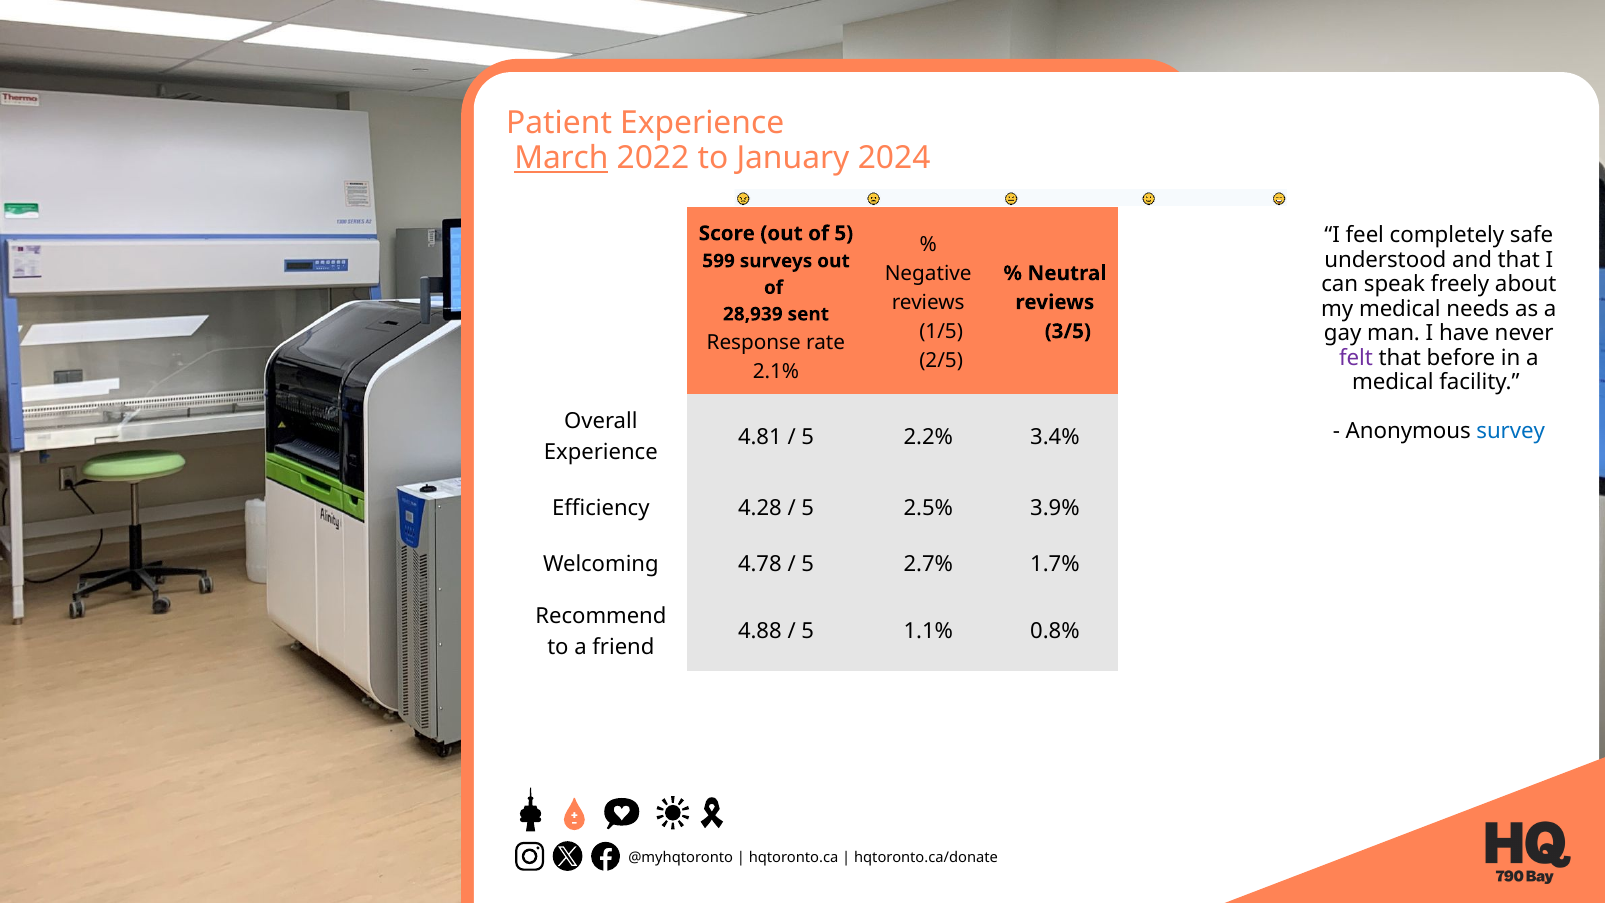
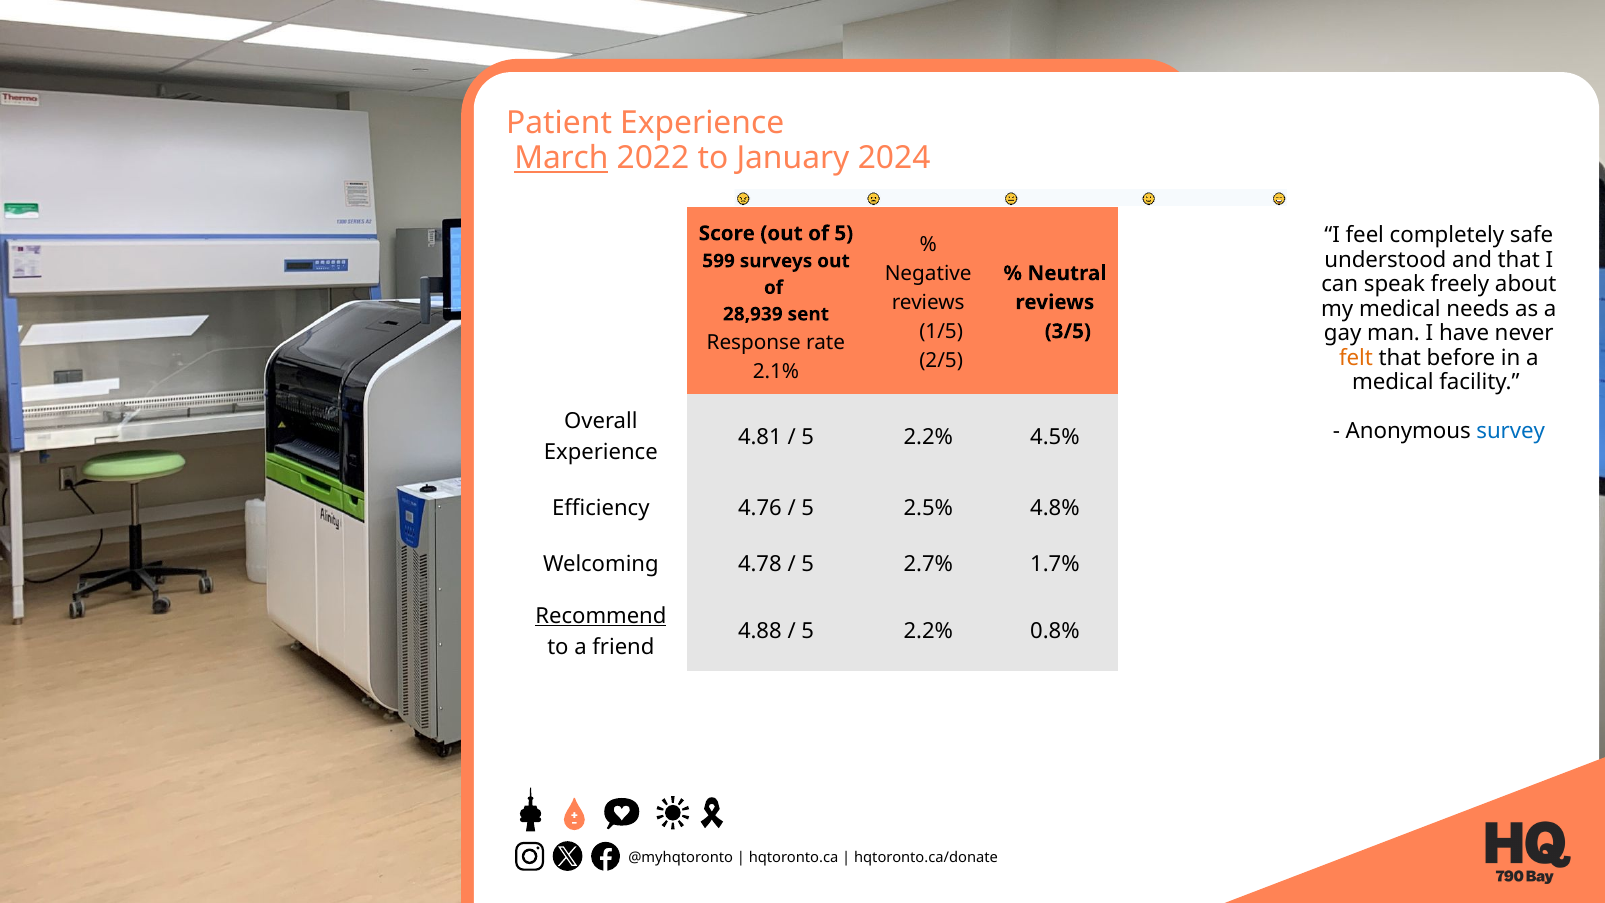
felt colour: purple -> orange (1356, 358)
3.4%: 3.4% -> 4.5% (1055, 437)
4.28: 4.28 -> 4.76 (760, 508)
3.9%: 3.9% -> 4.8% (1055, 508)
Recommend underline: none -> present (601, 616)
1.1%: 1.1% -> 2.2% (928, 631)
